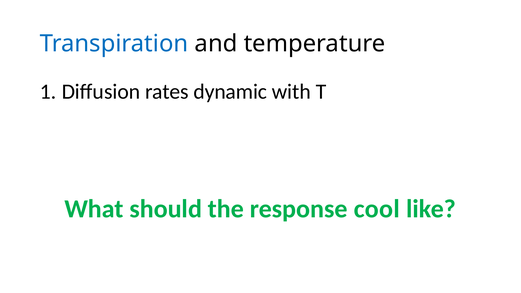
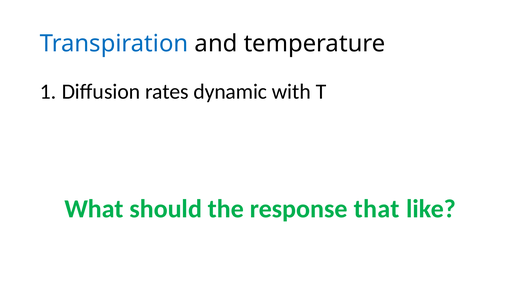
cool: cool -> that (377, 209)
